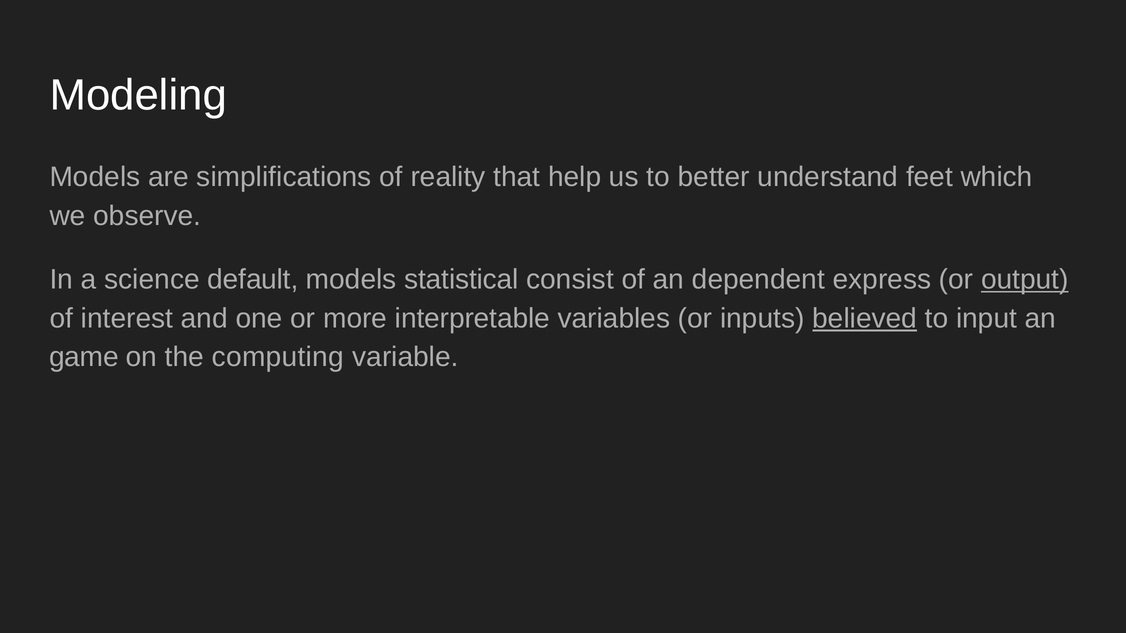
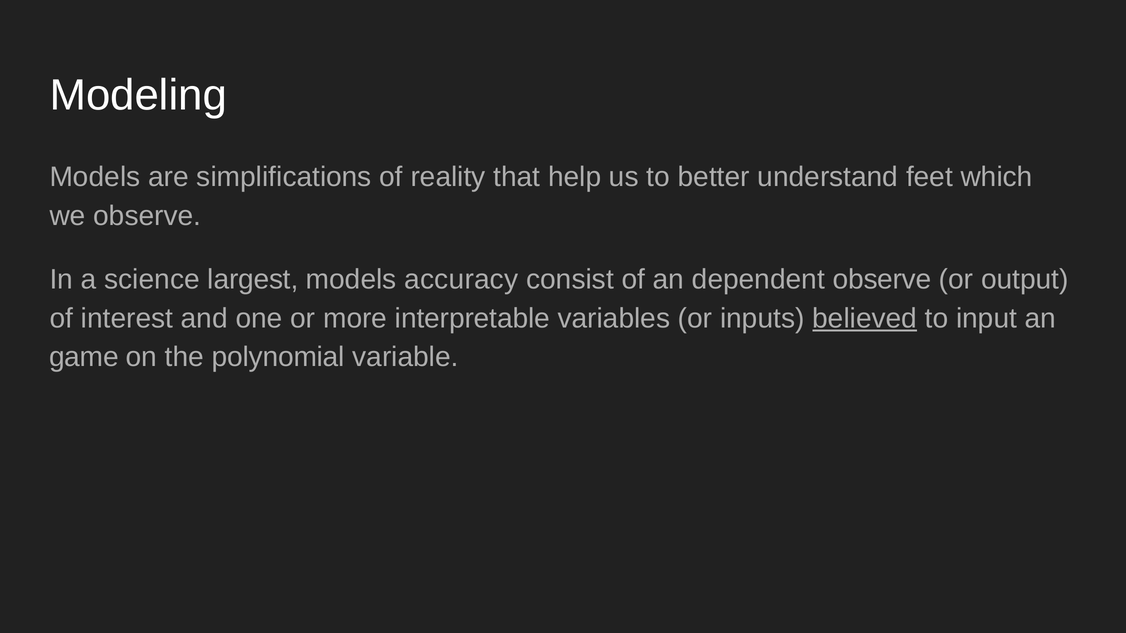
default: default -> largest (253, 280)
statistical: statistical -> accuracy (461, 280)
dependent express: express -> observe (882, 280)
output underline: present -> none (1025, 280)
computing: computing -> polynomial (278, 357)
